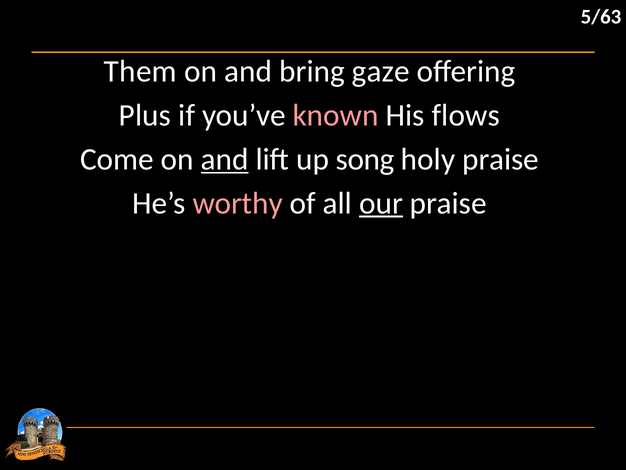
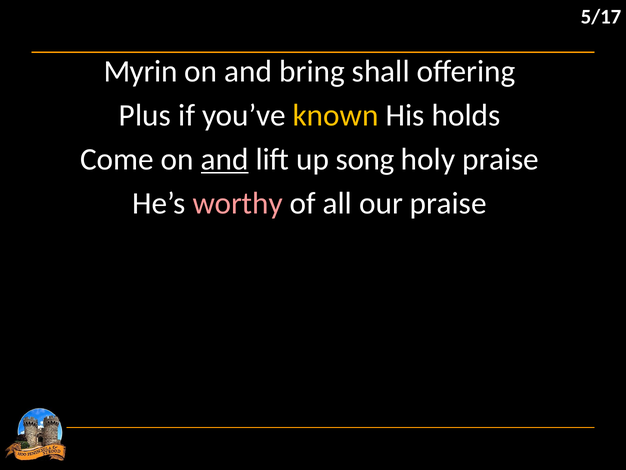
5/63: 5/63 -> 5/17 (601, 17)
Them: Them -> Myrin (141, 72)
gaze: gaze -> shall (381, 72)
known colour: pink -> yellow (336, 115)
flows: flows -> holds (466, 115)
our underline: present -> none (381, 203)
